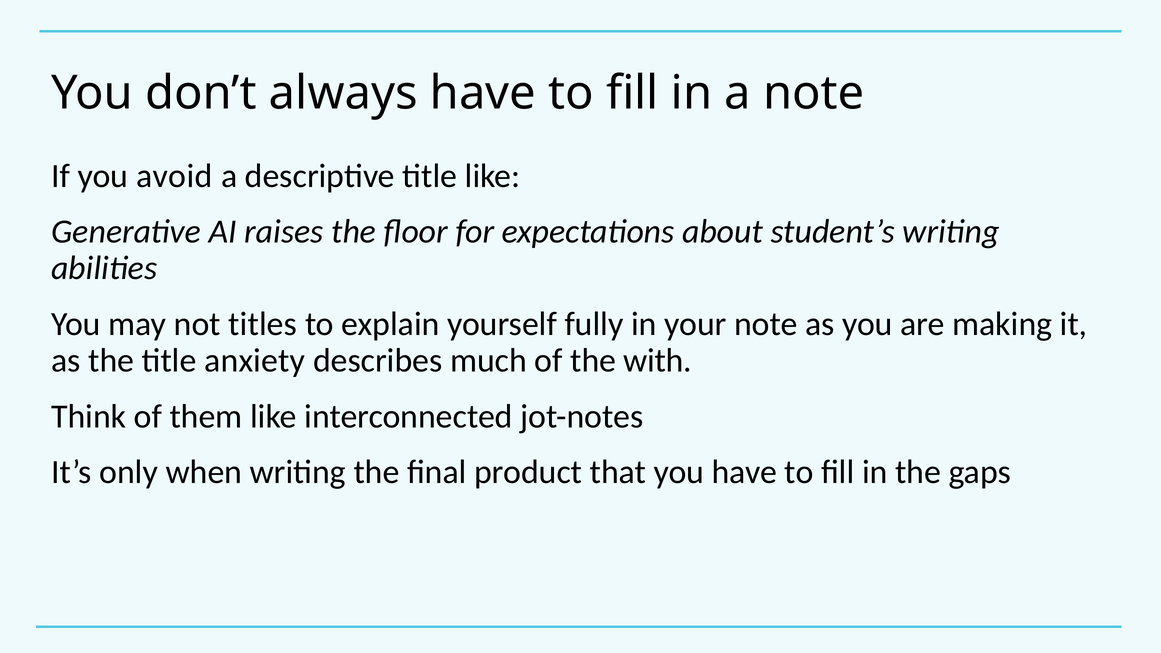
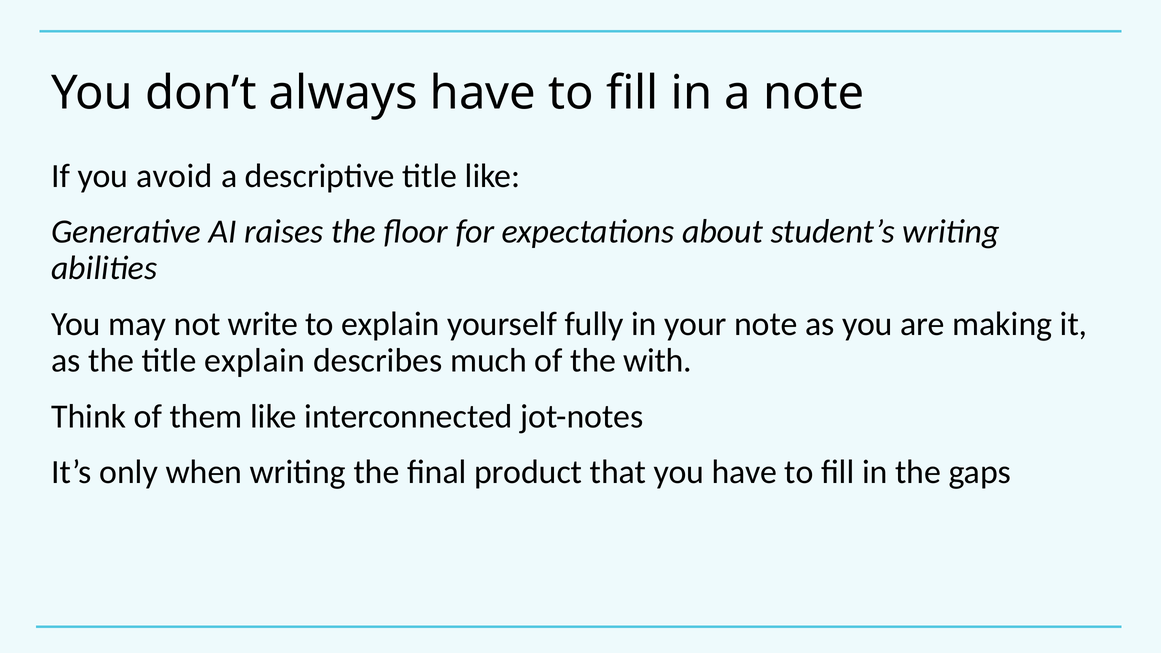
titles: titles -> write (263, 324)
title anxiety: anxiety -> explain (255, 361)
